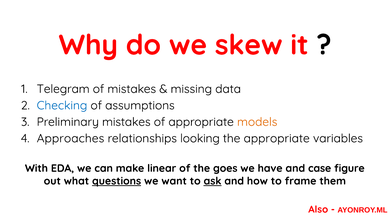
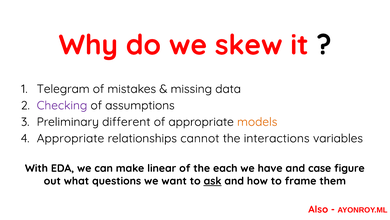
Checking colour: blue -> purple (62, 105)
Preliminary mistakes: mistakes -> different (126, 122)
Approaches: Approaches -> Appropriate (70, 138)
looking: looking -> cannot (200, 138)
the appropriate: appropriate -> interactions (277, 138)
goes: goes -> each (225, 168)
questions underline: present -> none (117, 181)
